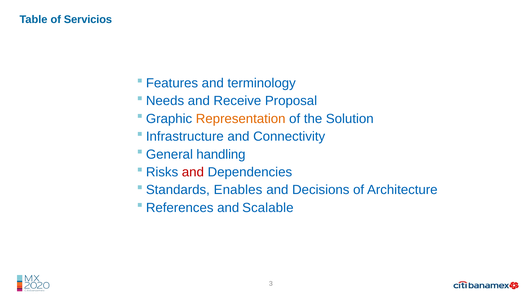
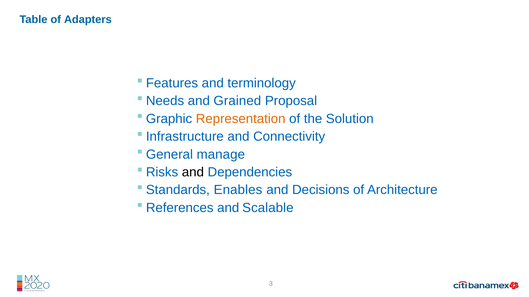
Servicios: Servicios -> Adapters (88, 20)
Receive: Receive -> Grained (237, 101)
handling: handling -> manage (221, 155)
and colour: red -> black (193, 172)
